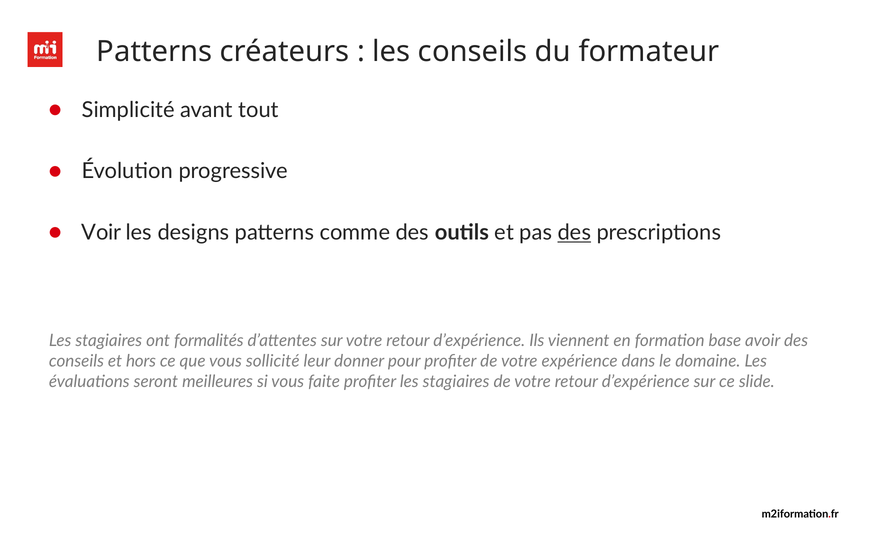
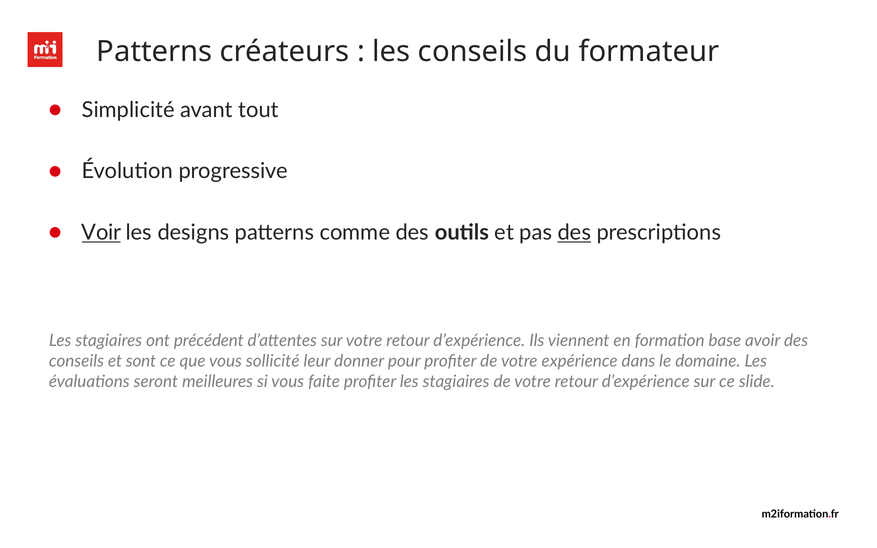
Voir underline: none -> present (101, 233)
formalités: formalités -> précédent (209, 341)
hors: hors -> sont (141, 361)
